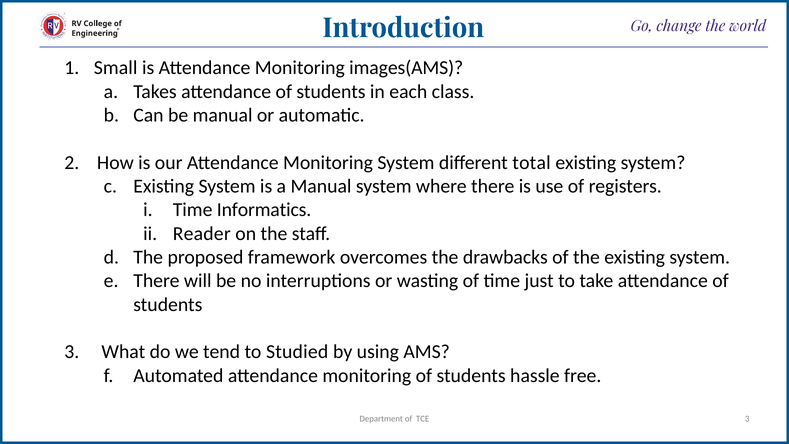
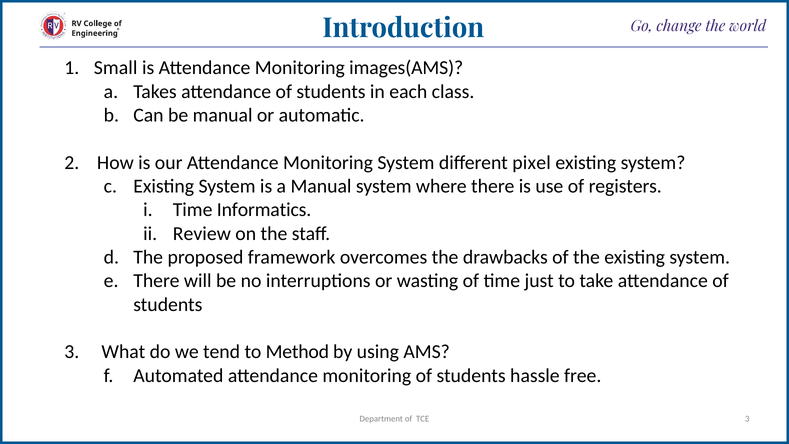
total: total -> pixel (532, 162)
Reader: Reader -> Review (202, 233)
Studied: Studied -> Method (297, 352)
